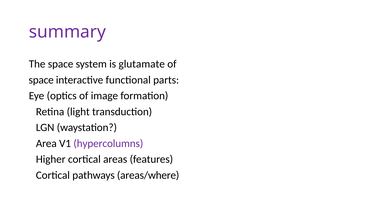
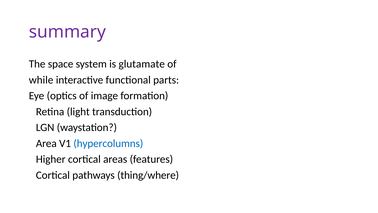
space: space -> while (41, 80)
hypercolumns colour: purple -> blue (108, 143)
areas/where: areas/where -> thing/where (148, 175)
